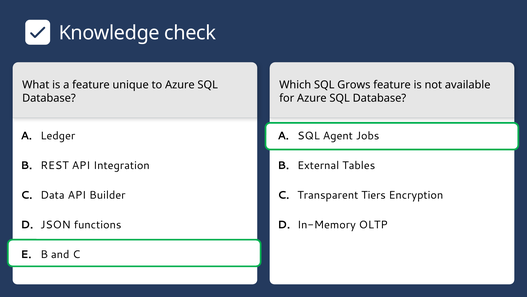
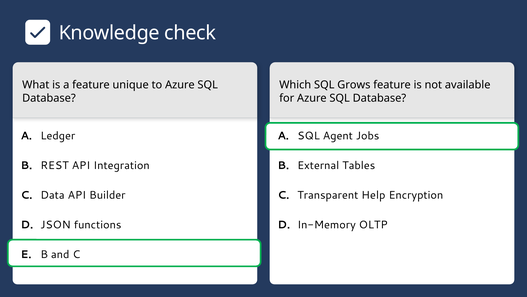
Tiers: Tiers -> Help (373, 195)
